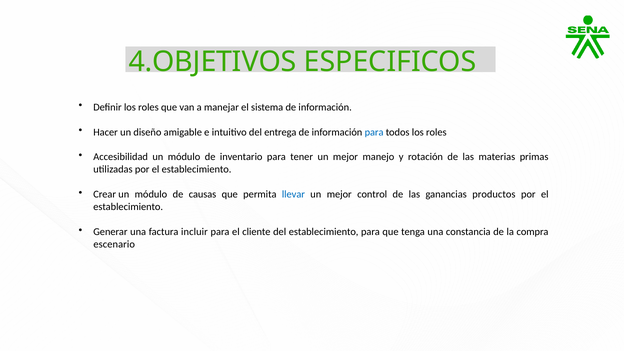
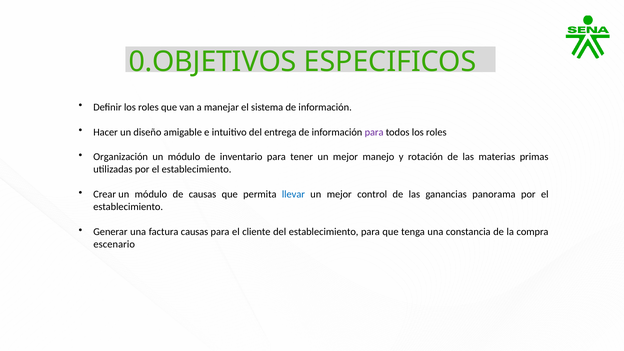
4.OBJETIVOS: 4.OBJETIVOS -> 0.OBJETIVOS (212, 62)
para colour: blue -> purple (374, 132)
Accesibilidad: Accesibilidad -> Organización (121, 157)
productos: productos -> panorama (494, 194)
factura incluir: incluir -> causas (195, 232)
